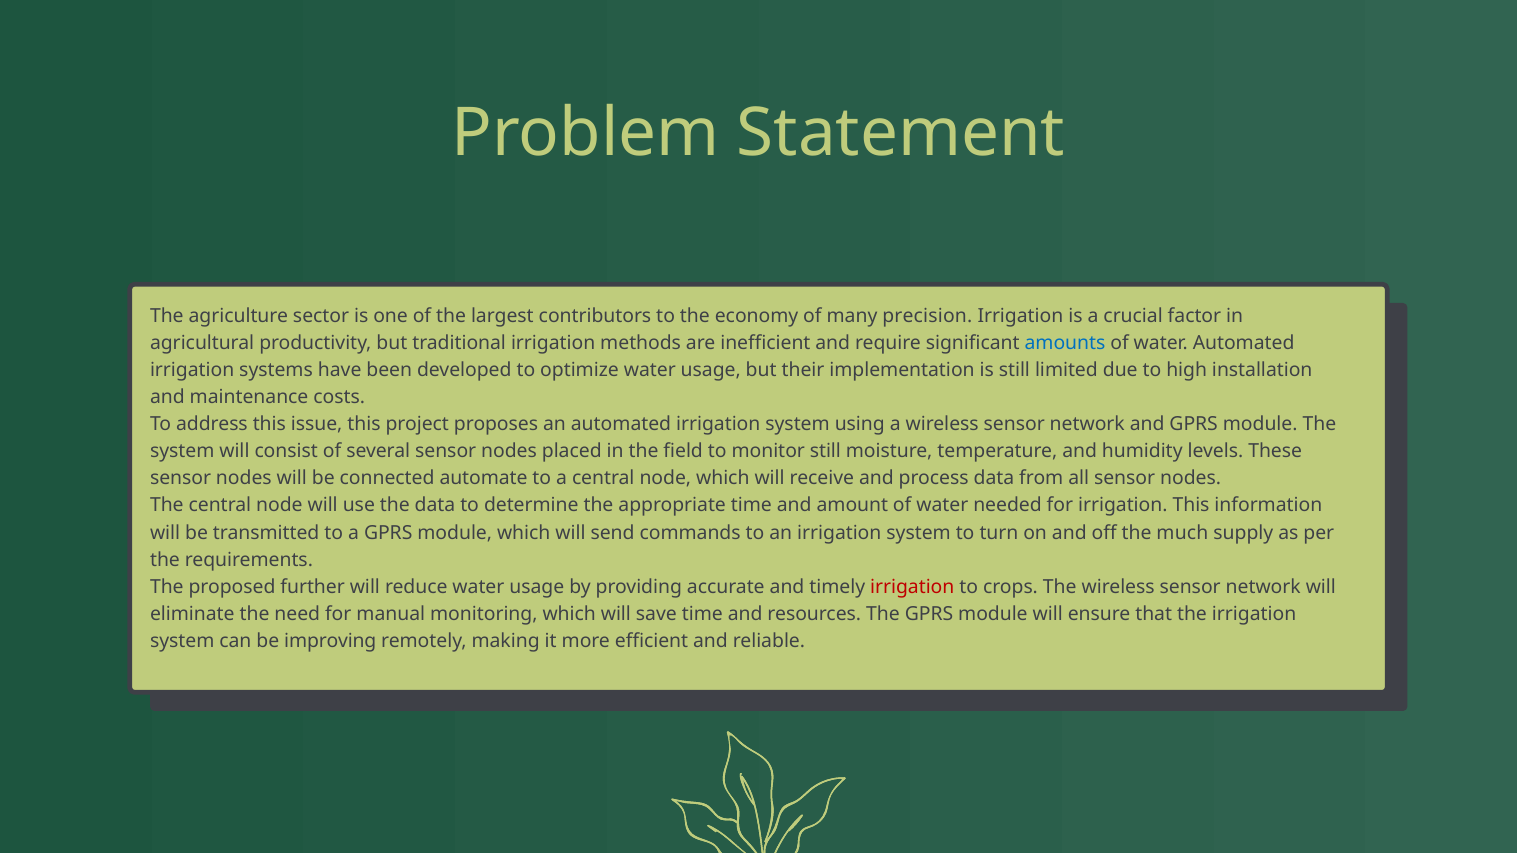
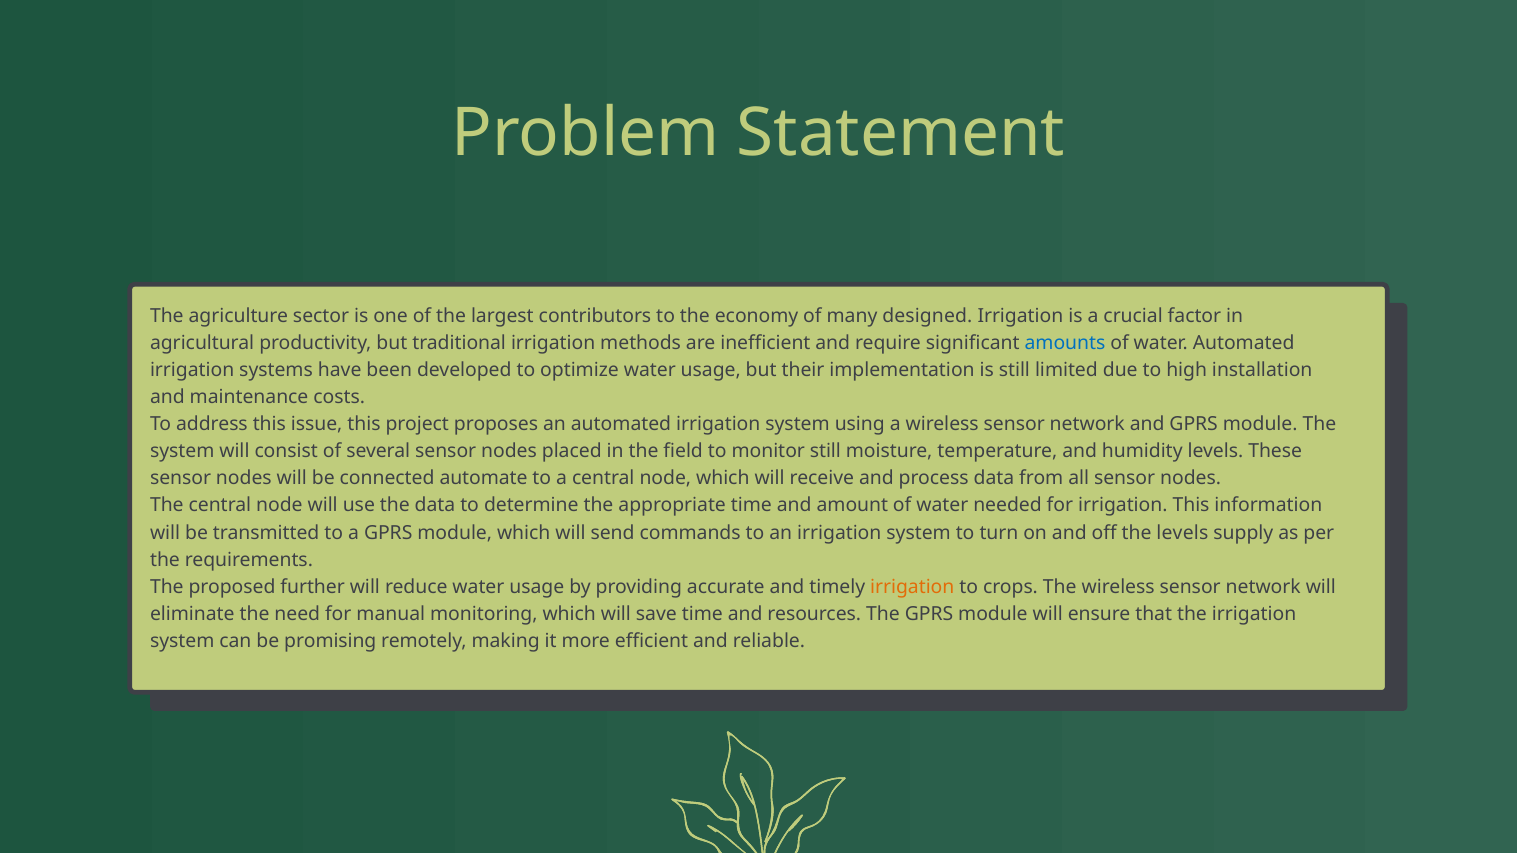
precision: precision -> designed (927, 316)
the much: much -> levels (1182, 533)
irrigation colour: red -> orange (912, 587)
improving: improving -> promising (330, 641)
